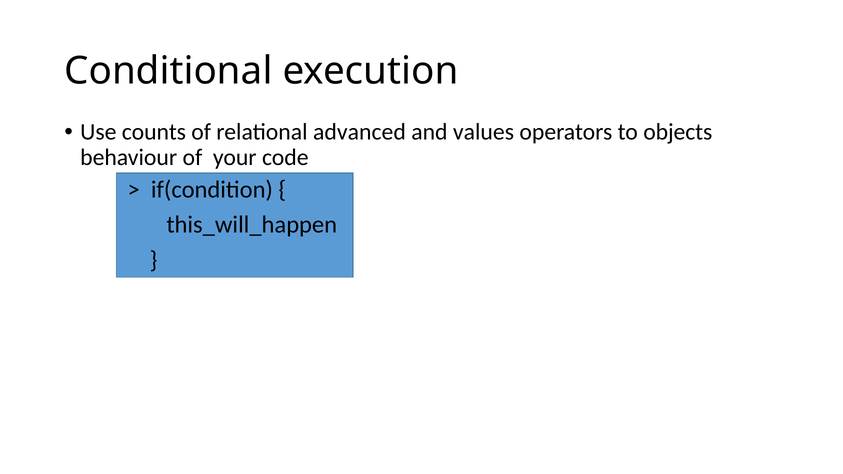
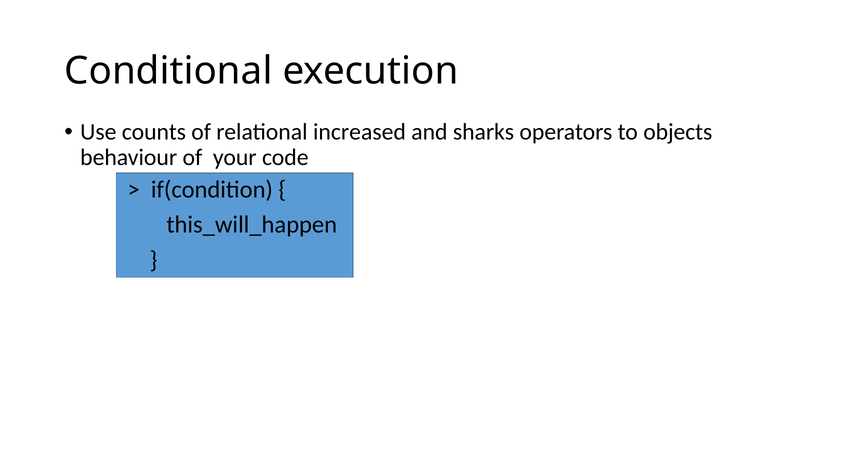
advanced: advanced -> increased (359, 132)
values: values -> sharks (484, 132)
